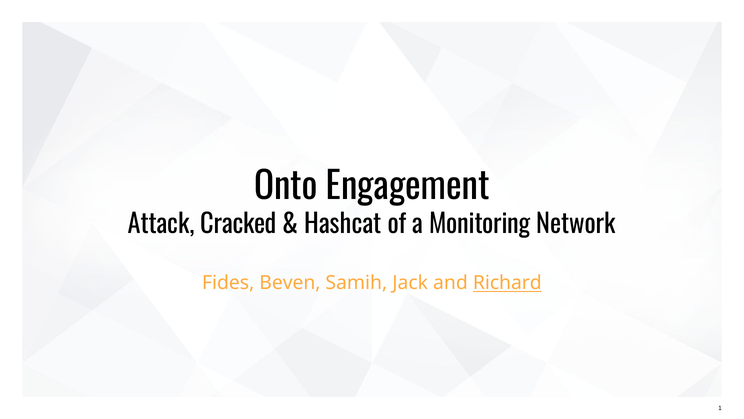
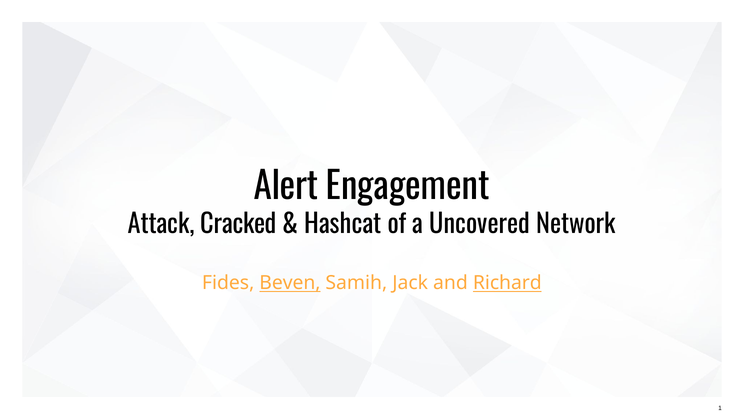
Onto: Onto -> Alert (286, 187)
Monitoring: Monitoring -> Uncovered (480, 224)
Beven underline: none -> present (290, 283)
